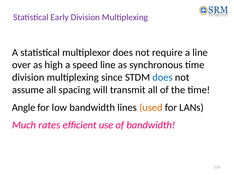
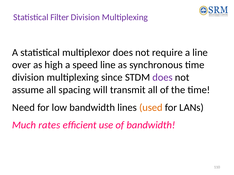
Early: Early -> Filter (60, 17)
does colour: blue -> purple (163, 78)
Angle: Angle -> Need (23, 108)
